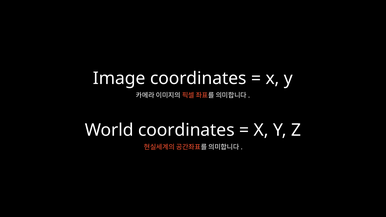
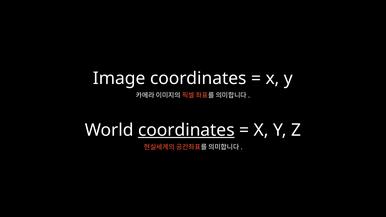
coordinates underline: none -> present (186, 130)
